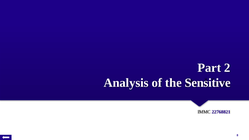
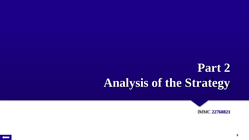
Sensitive: Sensitive -> Strategy (208, 83)
